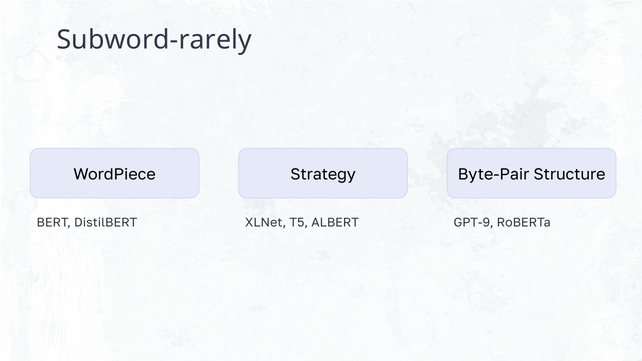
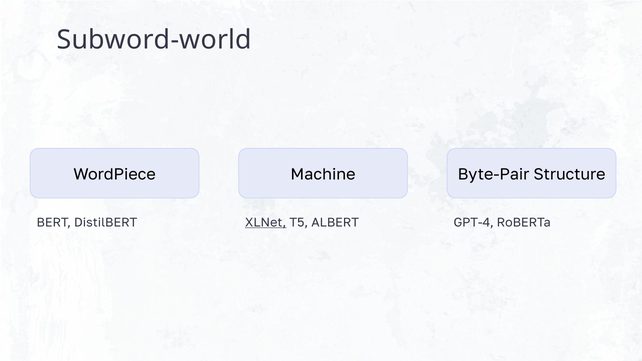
Subword-rarely: Subword-rarely -> Subword-world (154, 40)
Strategy: Strategy -> Machine (323, 174)
XLNet underline: none -> present (266, 223)
GPT-9: GPT-9 -> GPT-4 (474, 223)
